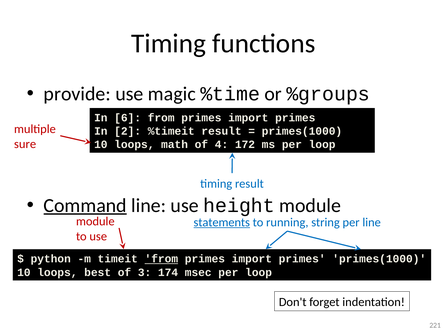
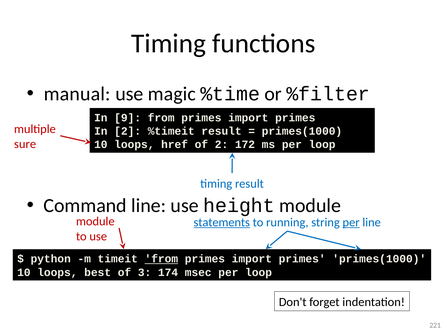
provide: provide -> manual (77, 94)
%groups: %groups -> %filter (328, 94)
6: 6 -> 9 (128, 117)
math: math -> href (175, 144)
of 4: 4 -> 2 (222, 144)
Command underline: present -> none (85, 205)
per underline: none -> present (351, 222)
